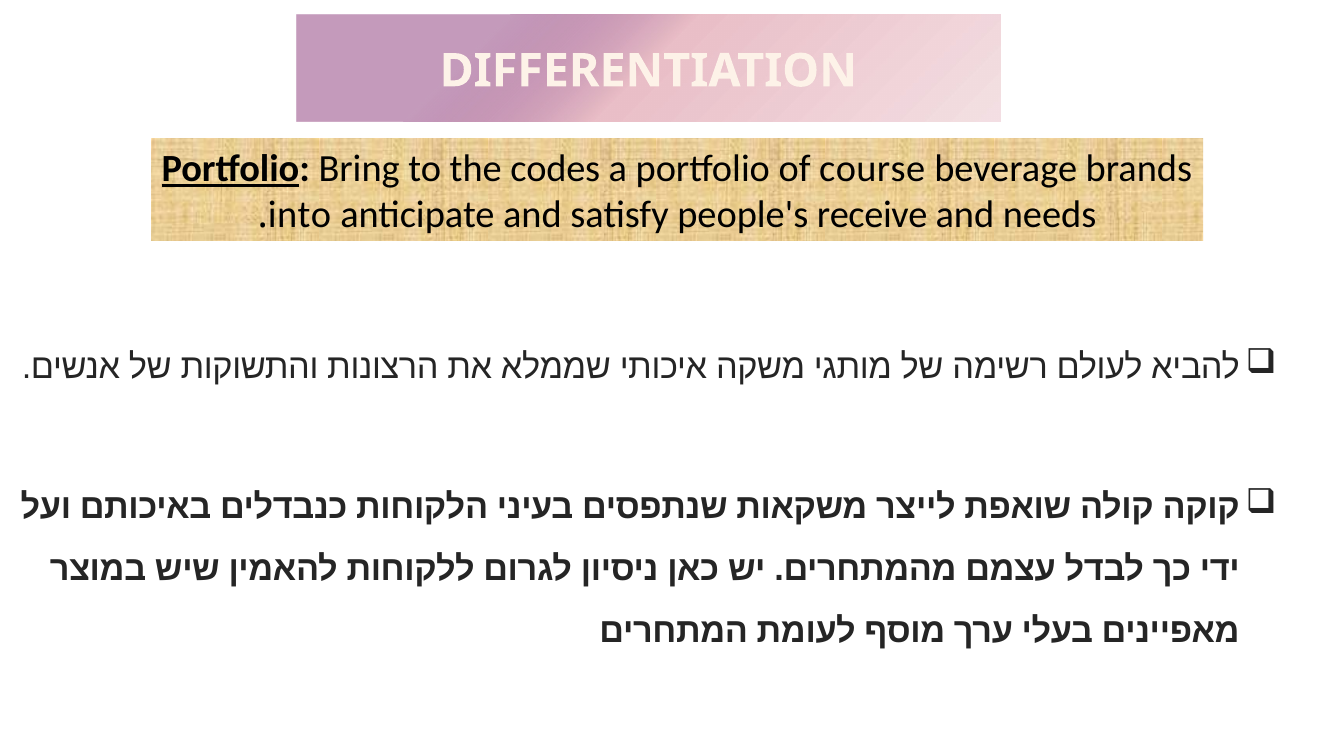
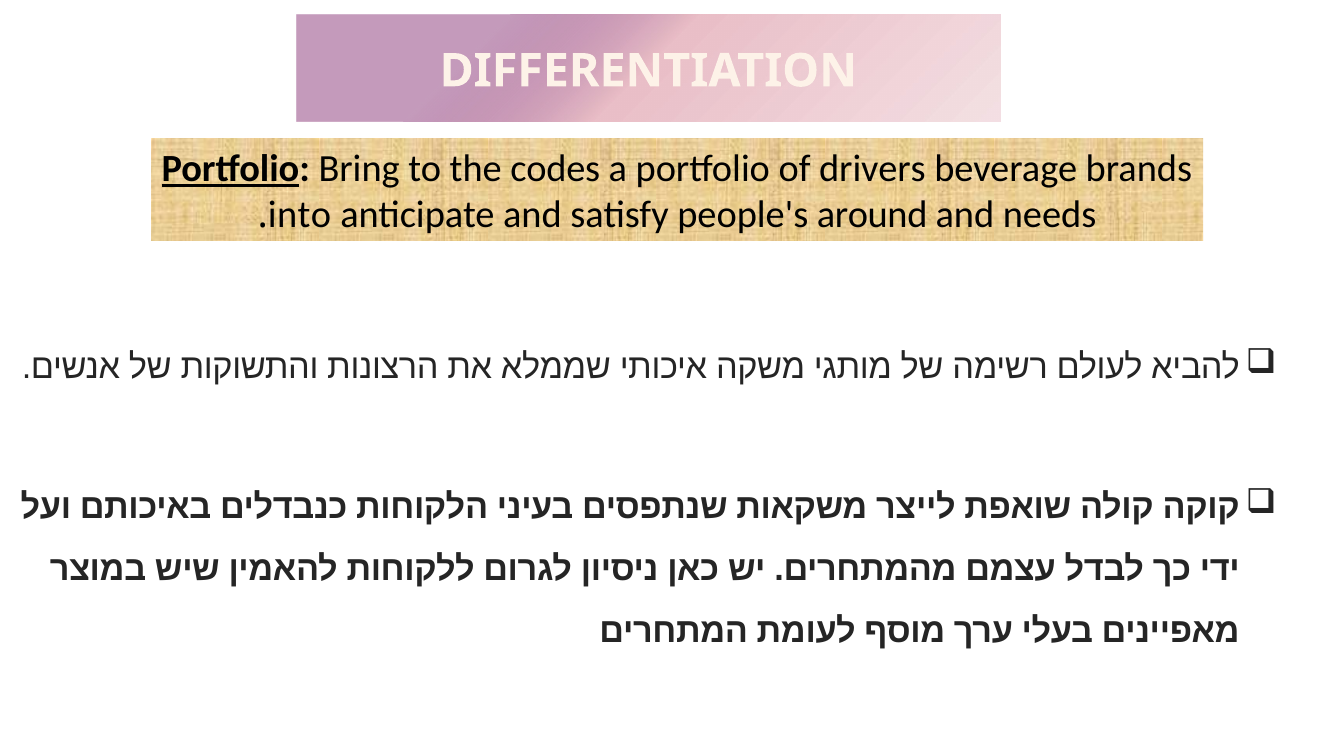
course: course -> drivers (872, 169)
receive: receive -> around (872, 215)
